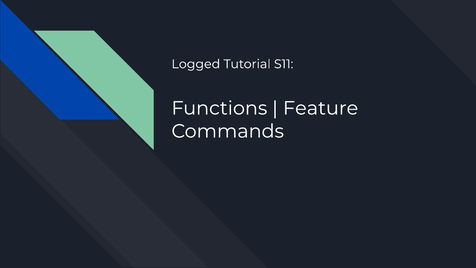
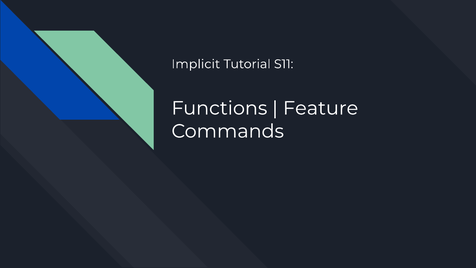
Logged: Logged -> Implicit (196, 64)
